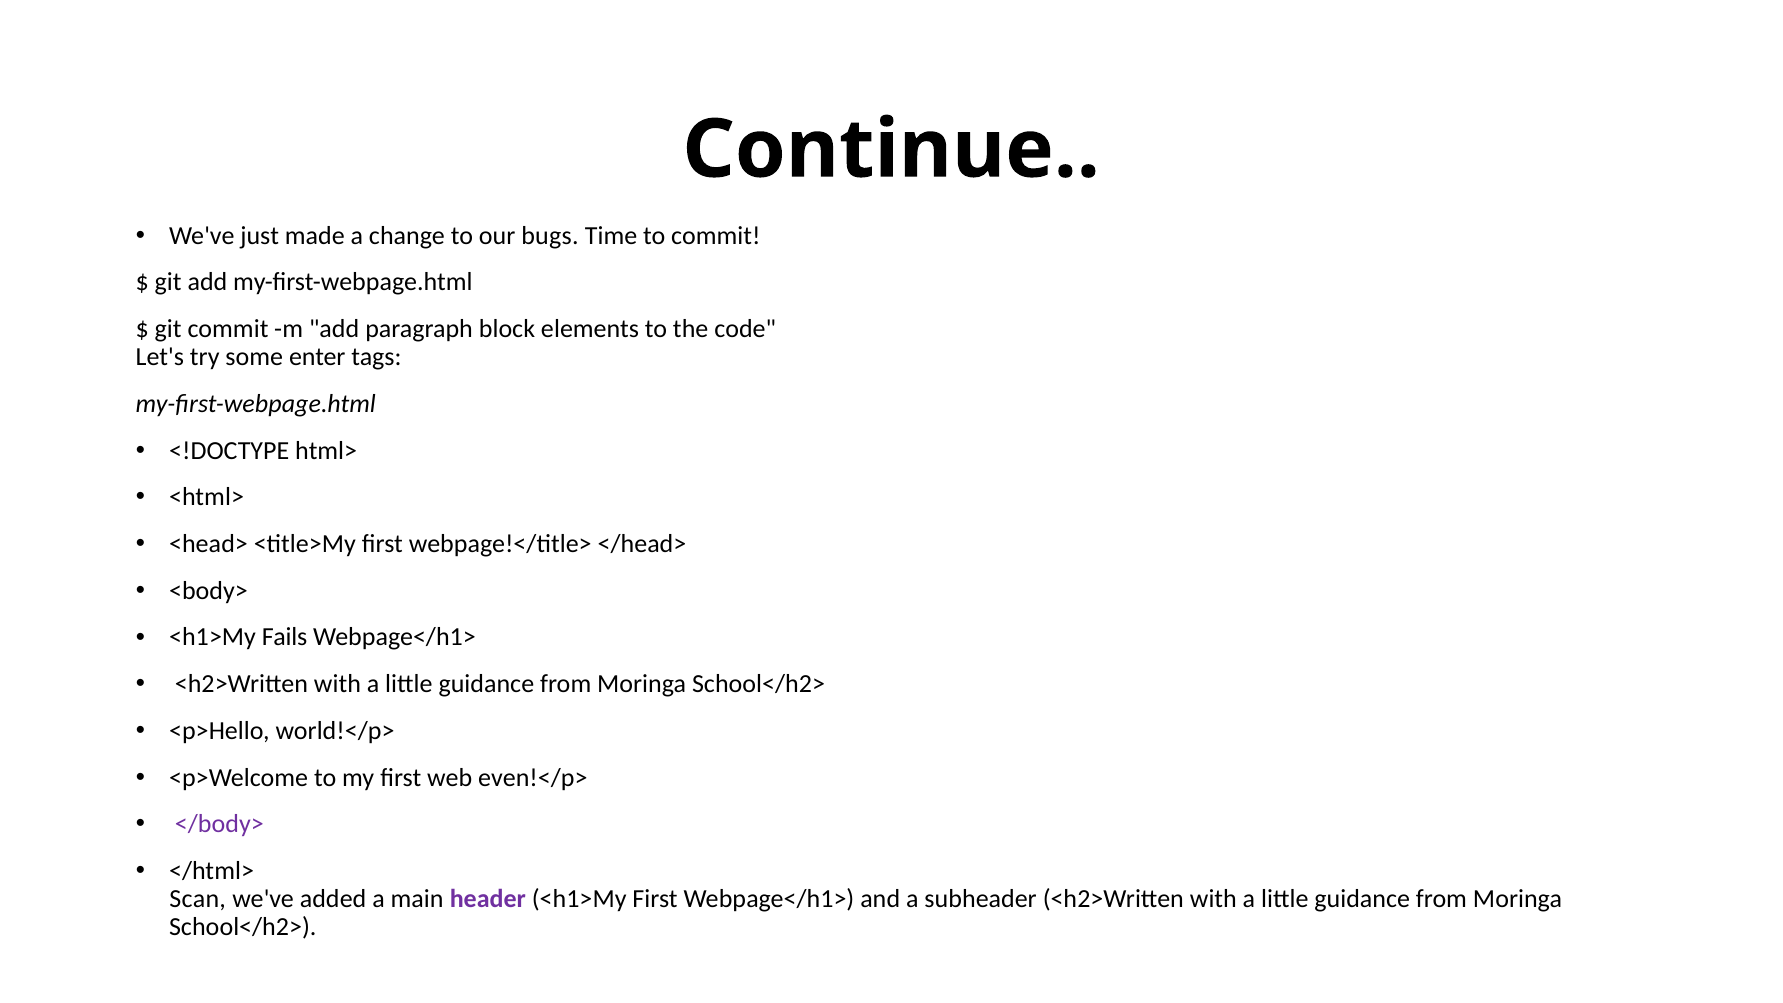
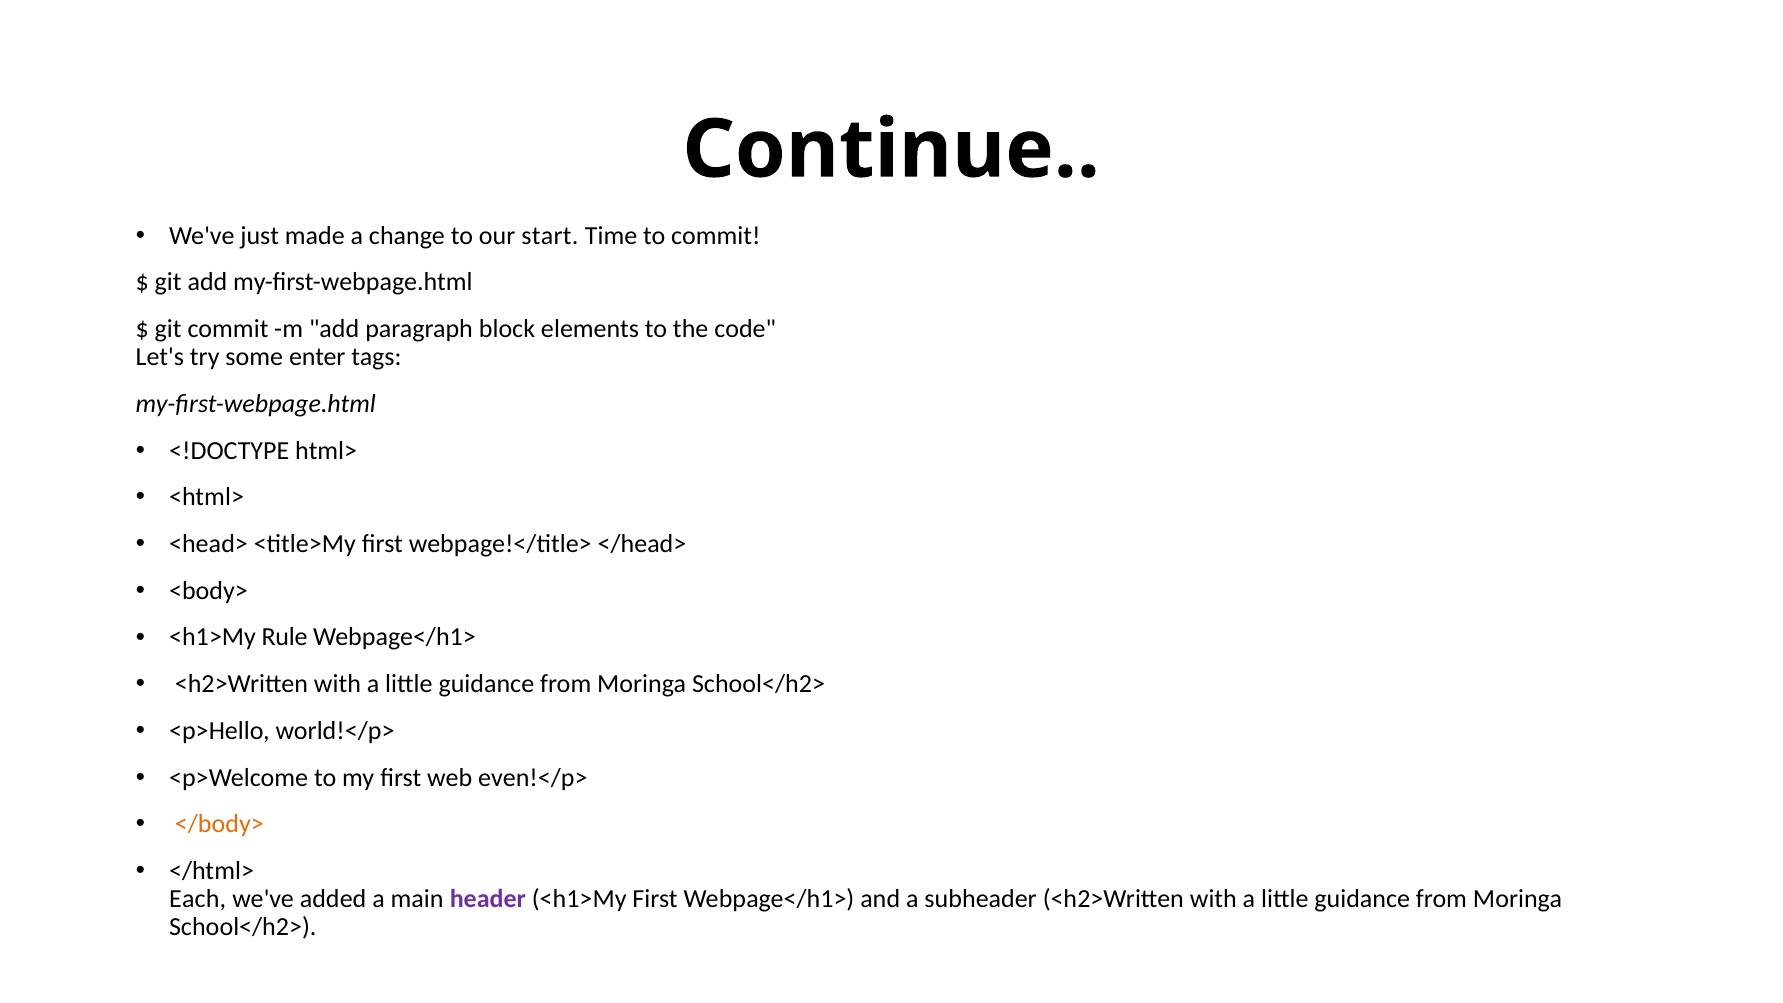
bugs: bugs -> start (550, 236)
Fails: Fails -> Rule (285, 637)
</body> colour: purple -> orange (219, 824)
Scan: Scan -> Each (198, 899)
